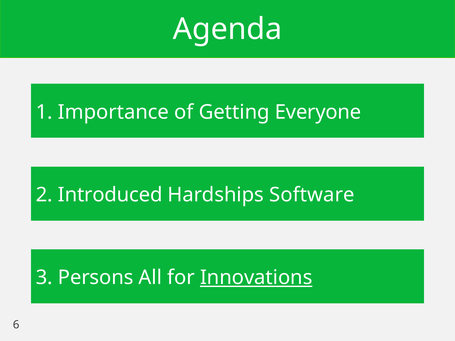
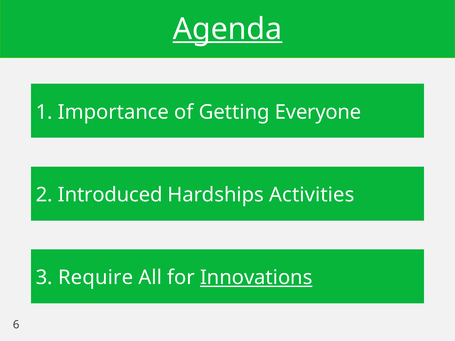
Agenda underline: none -> present (227, 29)
Software: Software -> Activities (312, 195)
Persons: Persons -> Require (96, 278)
